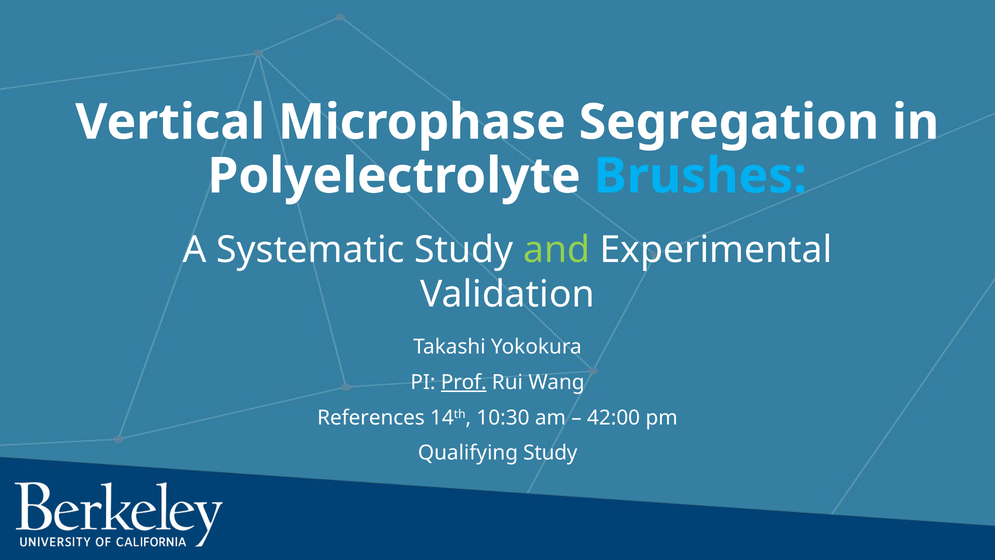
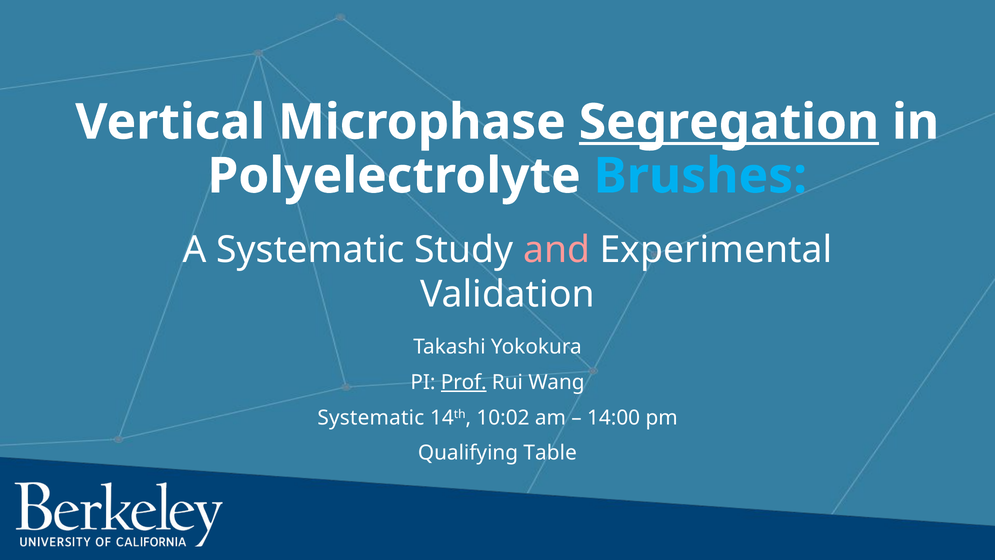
Segregation underline: none -> present (729, 122)
and colour: light green -> pink (557, 250)
References: References -> Systematic (371, 417)
10:30: 10:30 -> 10:02 (503, 417)
42:00: 42:00 -> 14:00 (614, 417)
Qualifying Study: Study -> Table (550, 453)
